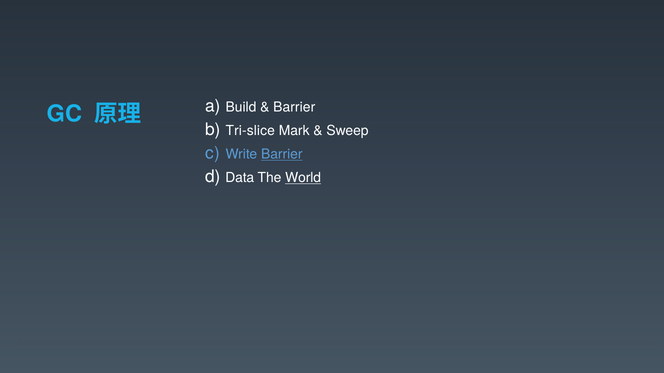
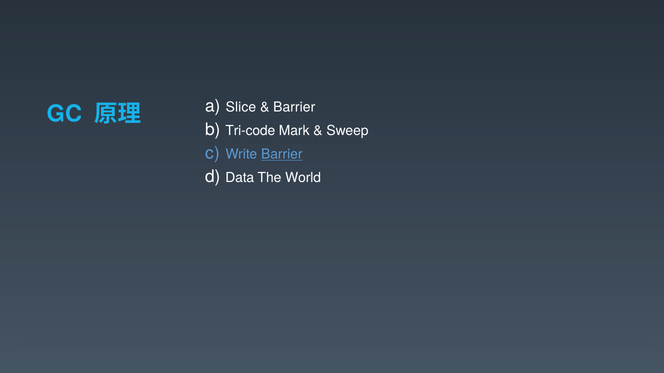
Build: Build -> Slice (241, 107)
Tri-slice: Tri-slice -> Tri-code (250, 131)
World underline: present -> none (303, 178)
